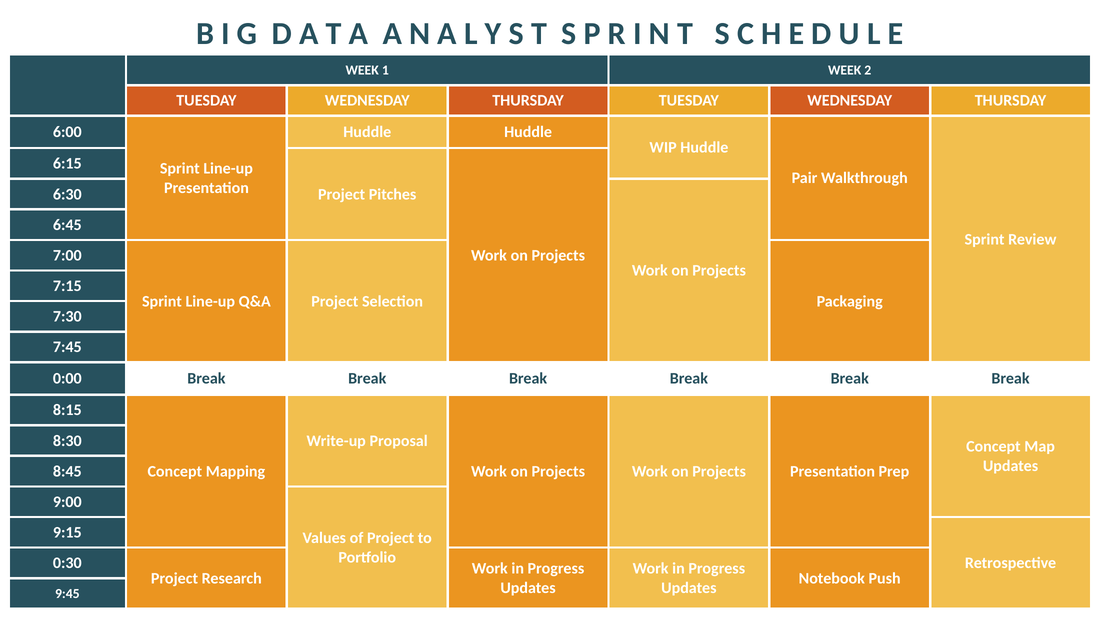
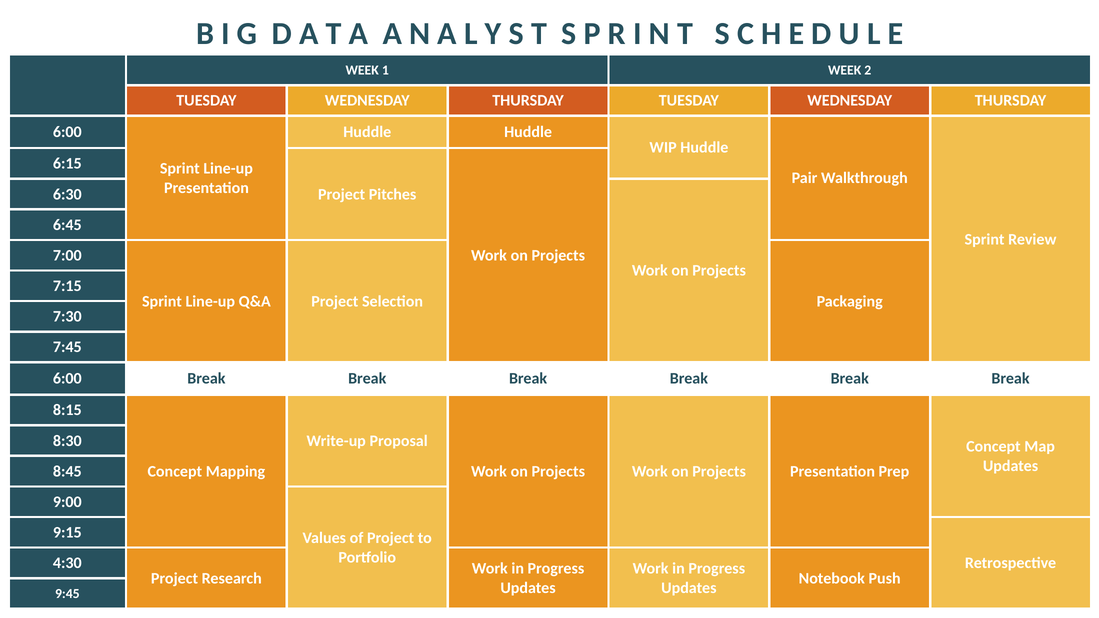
0:00: 0:00 -> 6:00 (67, 379)
0:30: 0:30 -> 4:30 (67, 563)
